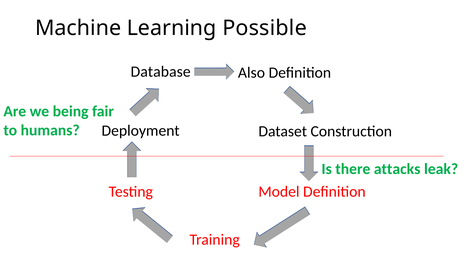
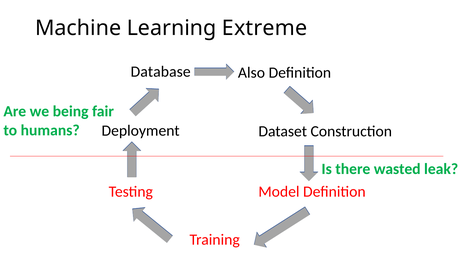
Possible: Possible -> Extreme (265, 28)
attacks: attacks -> wasted (397, 169)
